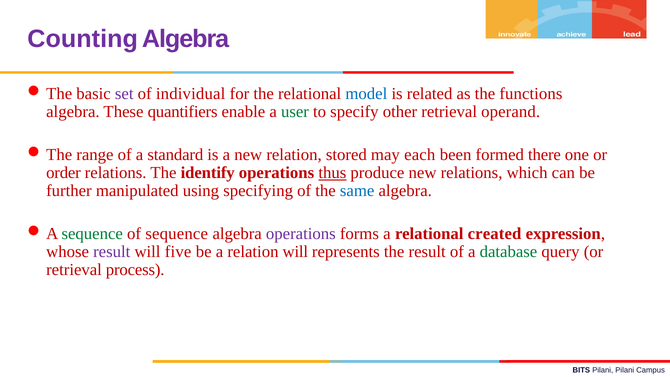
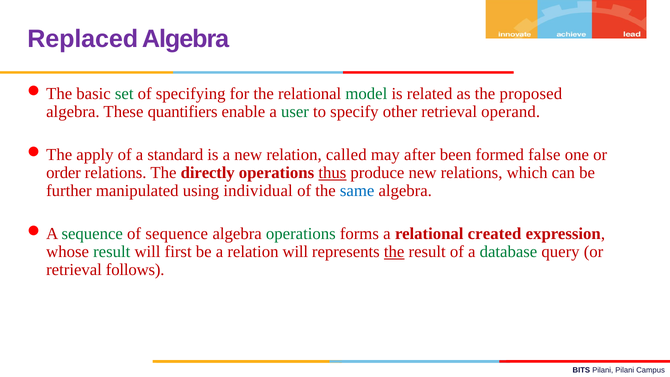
Counting: Counting -> Replaced (83, 39)
set colour: purple -> green (124, 94)
individual: individual -> specifying (191, 94)
model colour: blue -> green (366, 94)
functions: functions -> proposed (531, 94)
range: range -> apply (95, 154)
stored: stored -> called (346, 154)
each: each -> after (420, 154)
there: there -> false (544, 154)
identify: identify -> directly (208, 173)
specifying: specifying -> individual (258, 191)
operations colour: purple -> green (301, 234)
result colour: purple -> green (112, 252)
five: five -> first (178, 252)
the underline: none -> present (394, 252)
process: process -> follows (135, 270)
